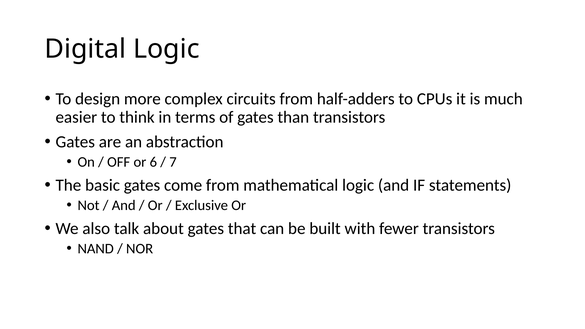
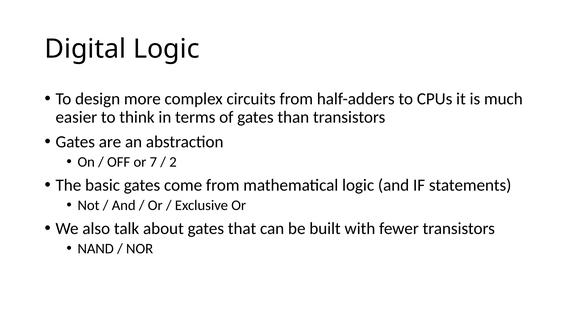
6: 6 -> 7 (153, 162)
7: 7 -> 2 (173, 162)
